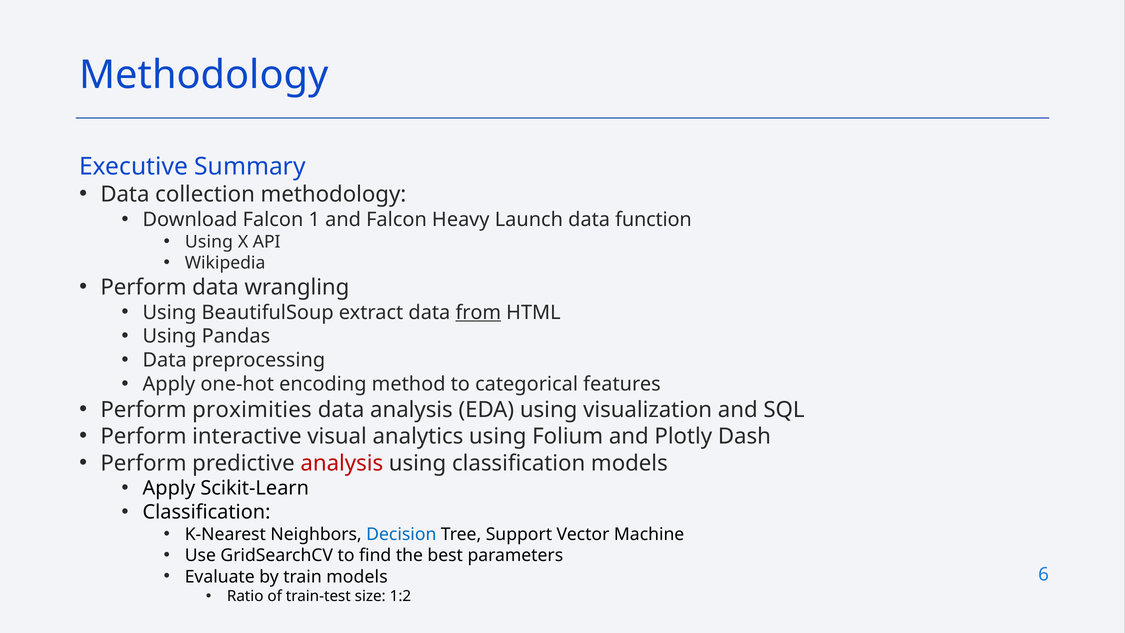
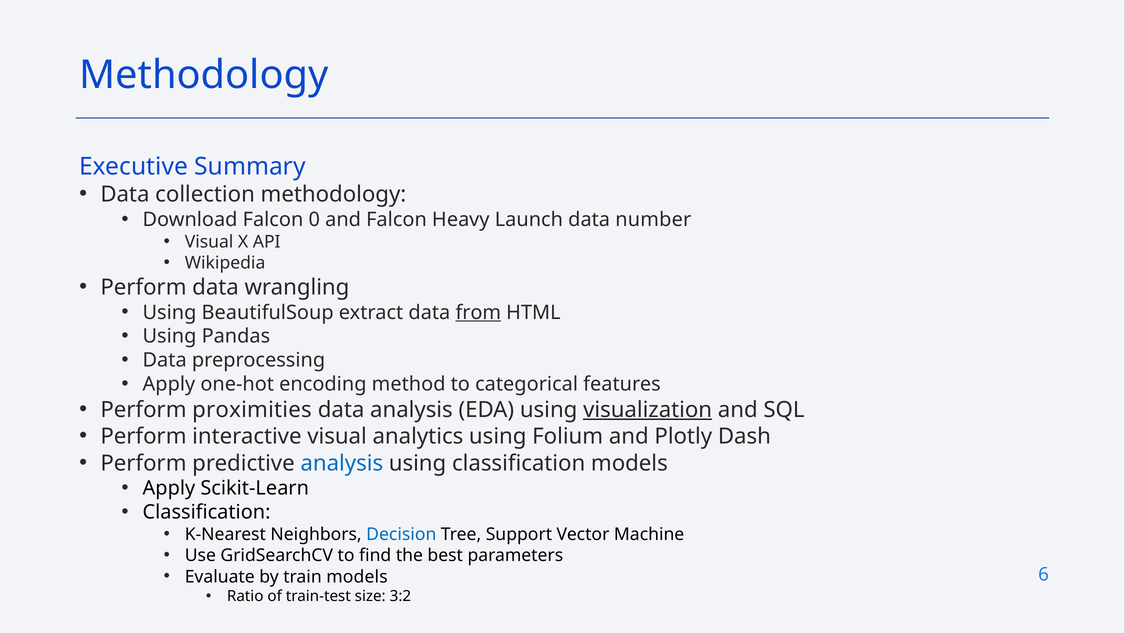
1: 1 -> 0 (314, 220)
function: function -> number (653, 220)
Using: Using -> Visual (209, 242)
visualization underline: none -> present (648, 410)
analysis colour: red -> blue (342, 463)
1:2: 1:2 -> 3:2 (400, 596)
